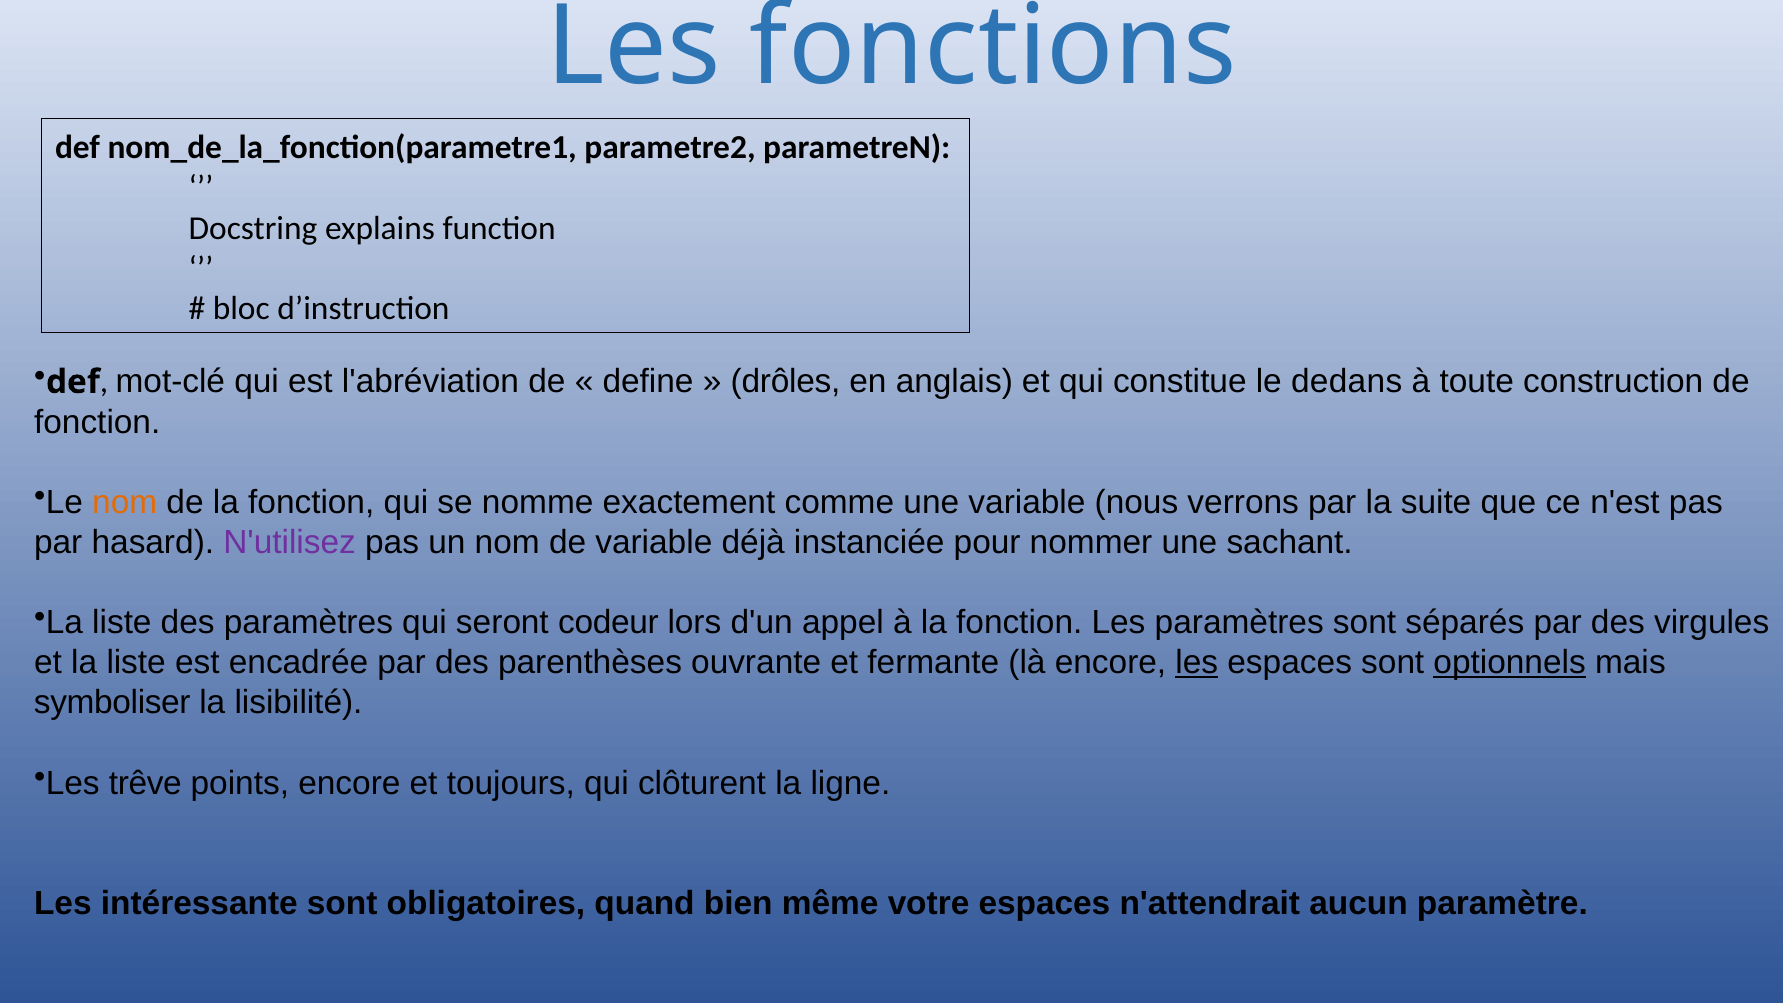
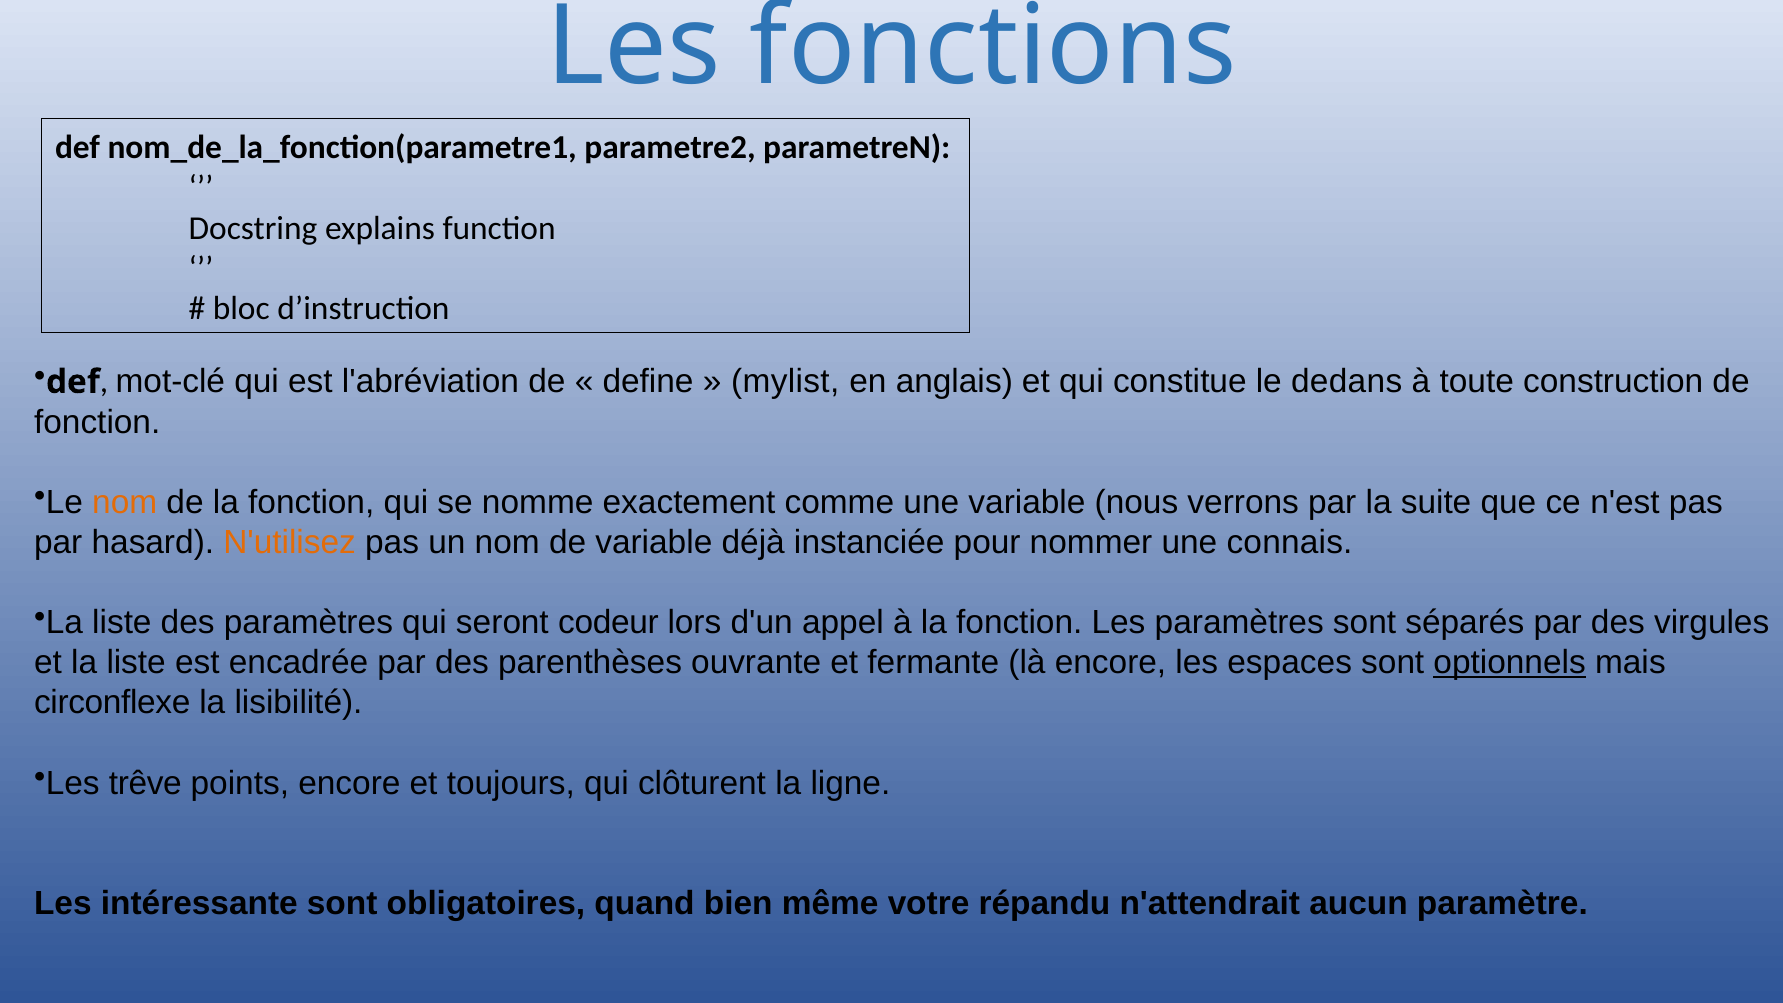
drôles: drôles -> mylist (785, 382)
N'utilisez colour: purple -> orange (290, 542)
sachant: sachant -> connais (1290, 542)
les underline: present -> none (1197, 663)
symboliser: symboliser -> circonflexe (112, 703)
votre espaces: espaces -> répandu (1044, 903)
